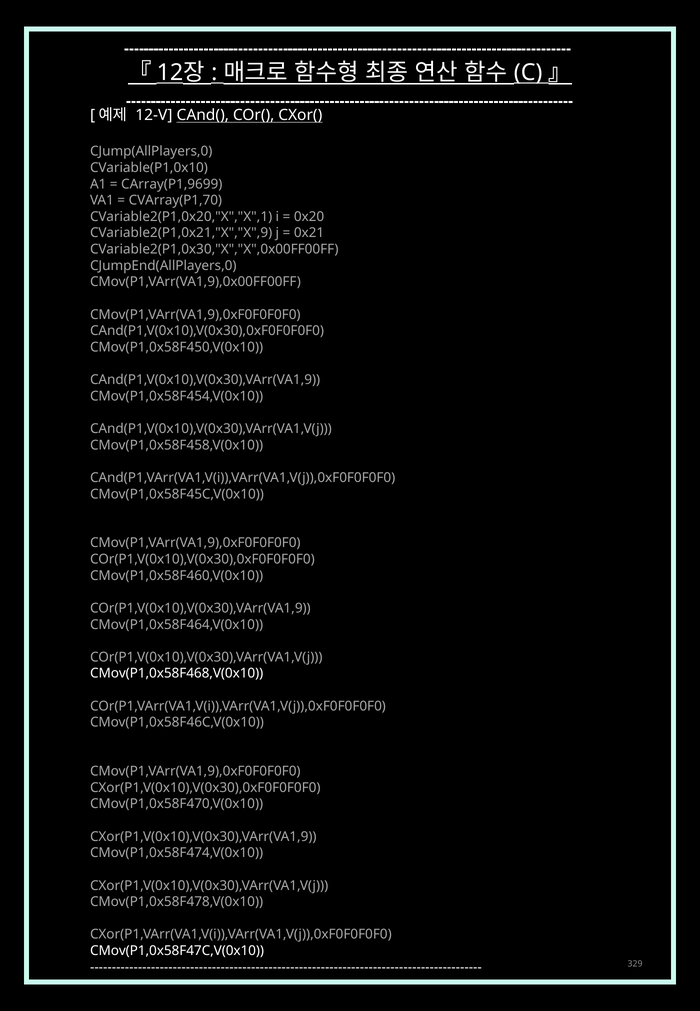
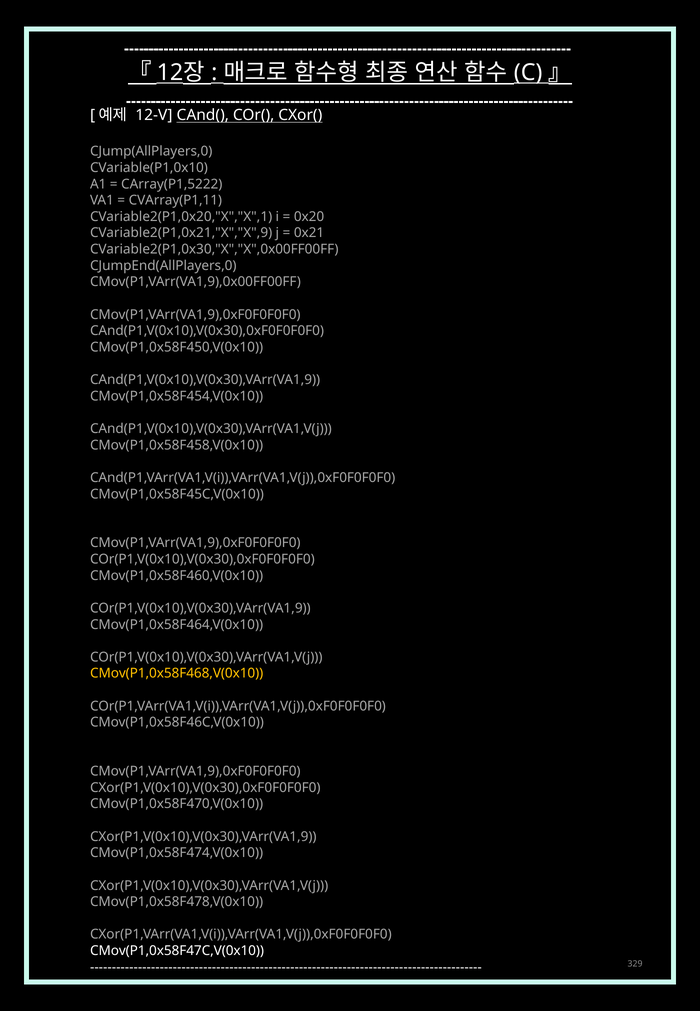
CArray(P1,9699: CArray(P1,9699 -> CArray(P1,5222 (172, 184)
CVArray(P1,70: CVArray(P1,70 -> CVArray(P1,11 (175, 200)
CMov(P1,0x58F468,V(0x10 colour: white -> yellow (177, 674)
